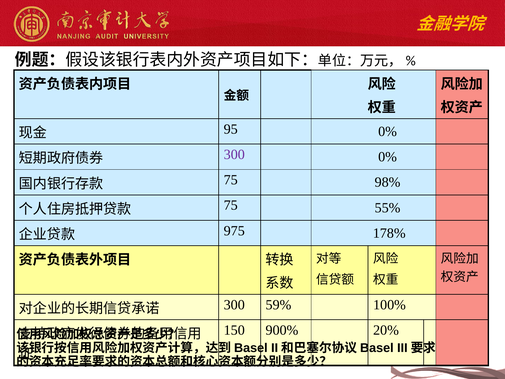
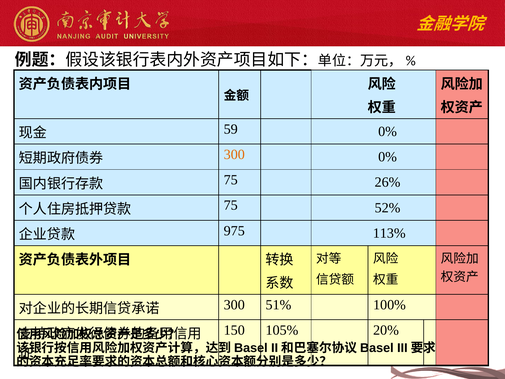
95: 95 -> 59 (231, 129)
300 colour: purple -> orange (234, 154)
98%: 98% -> 26% (388, 182)
55%: 55% -> 52% (388, 208)
178%: 178% -> 113% (389, 233)
59%: 59% -> 51% (278, 305)
900%: 900% -> 105% (282, 330)
